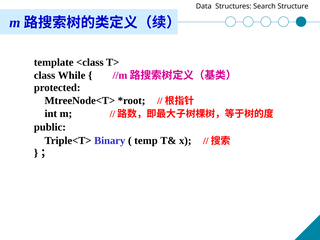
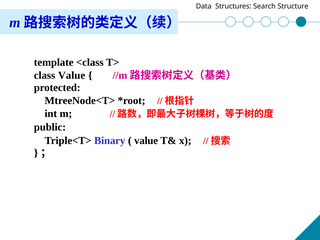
class While: While -> Value (72, 75)
temp: temp -> value (146, 141)
